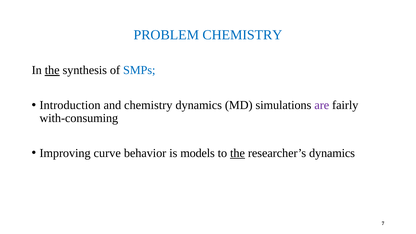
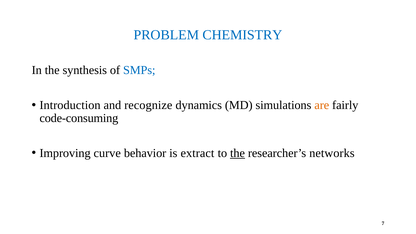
the underline: present -> none (52, 70)
and chemistry: chemistry -> recognize (148, 105)
are colour: purple -> orange (322, 105)
with-consuming: with-consuming -> code-consuming (79, 118)
models: models -> extract (197, 153)
researcher’s dynamics: dynamics -> networks (332, 153)
